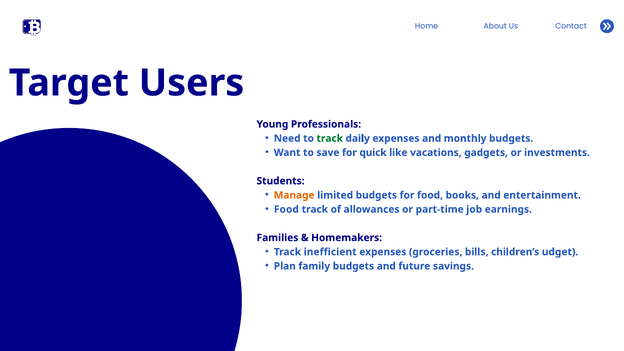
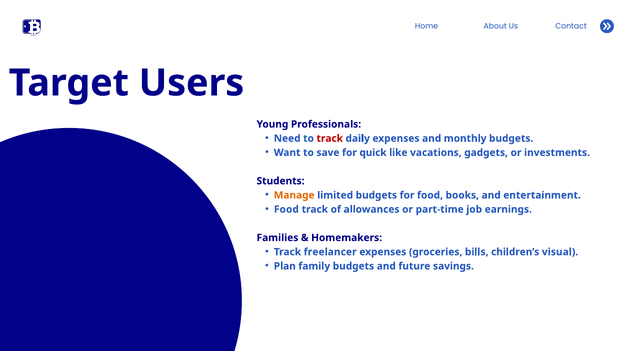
track colour: green -> red (330, 138)
inefficient: inefficient -> freelancer (330, 252)
udget: udget -> visual (560, 252)
